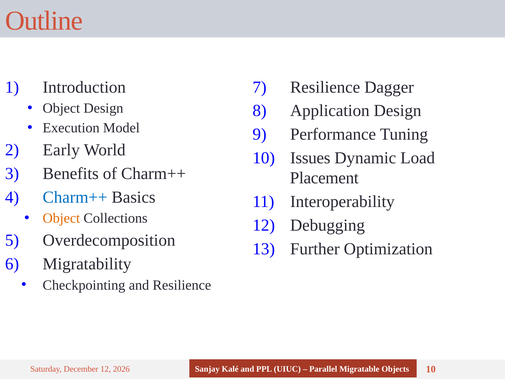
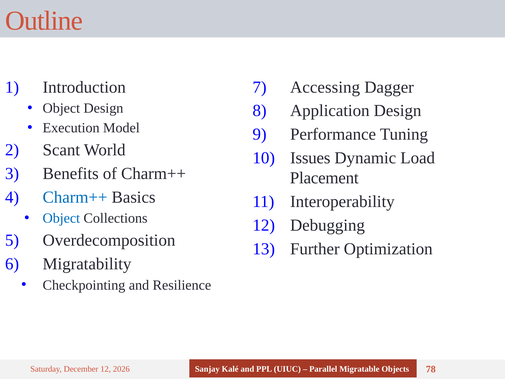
Resilience: Resilience -> Accessing (325, 87)
Early: Early -> Scant (61, 150)
Object colour: orange -> blue (61, 218)
10: 10 -> 78 (431, 369)
